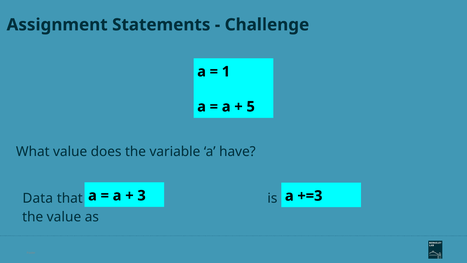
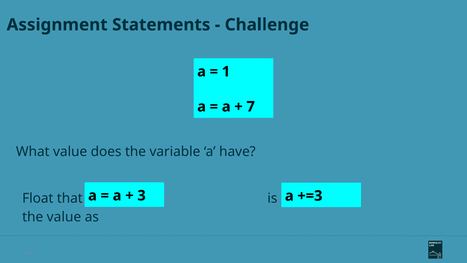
5: 5 -> 7 (251, 107)
Data: Data -> Float (38, 198)
